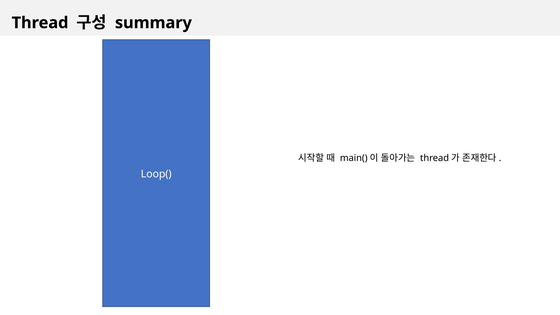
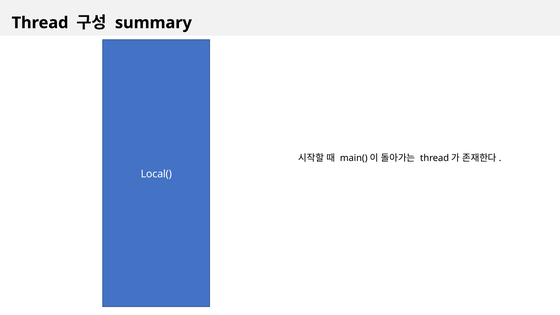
Loop(: Loop( -> Local( (156, 174)
